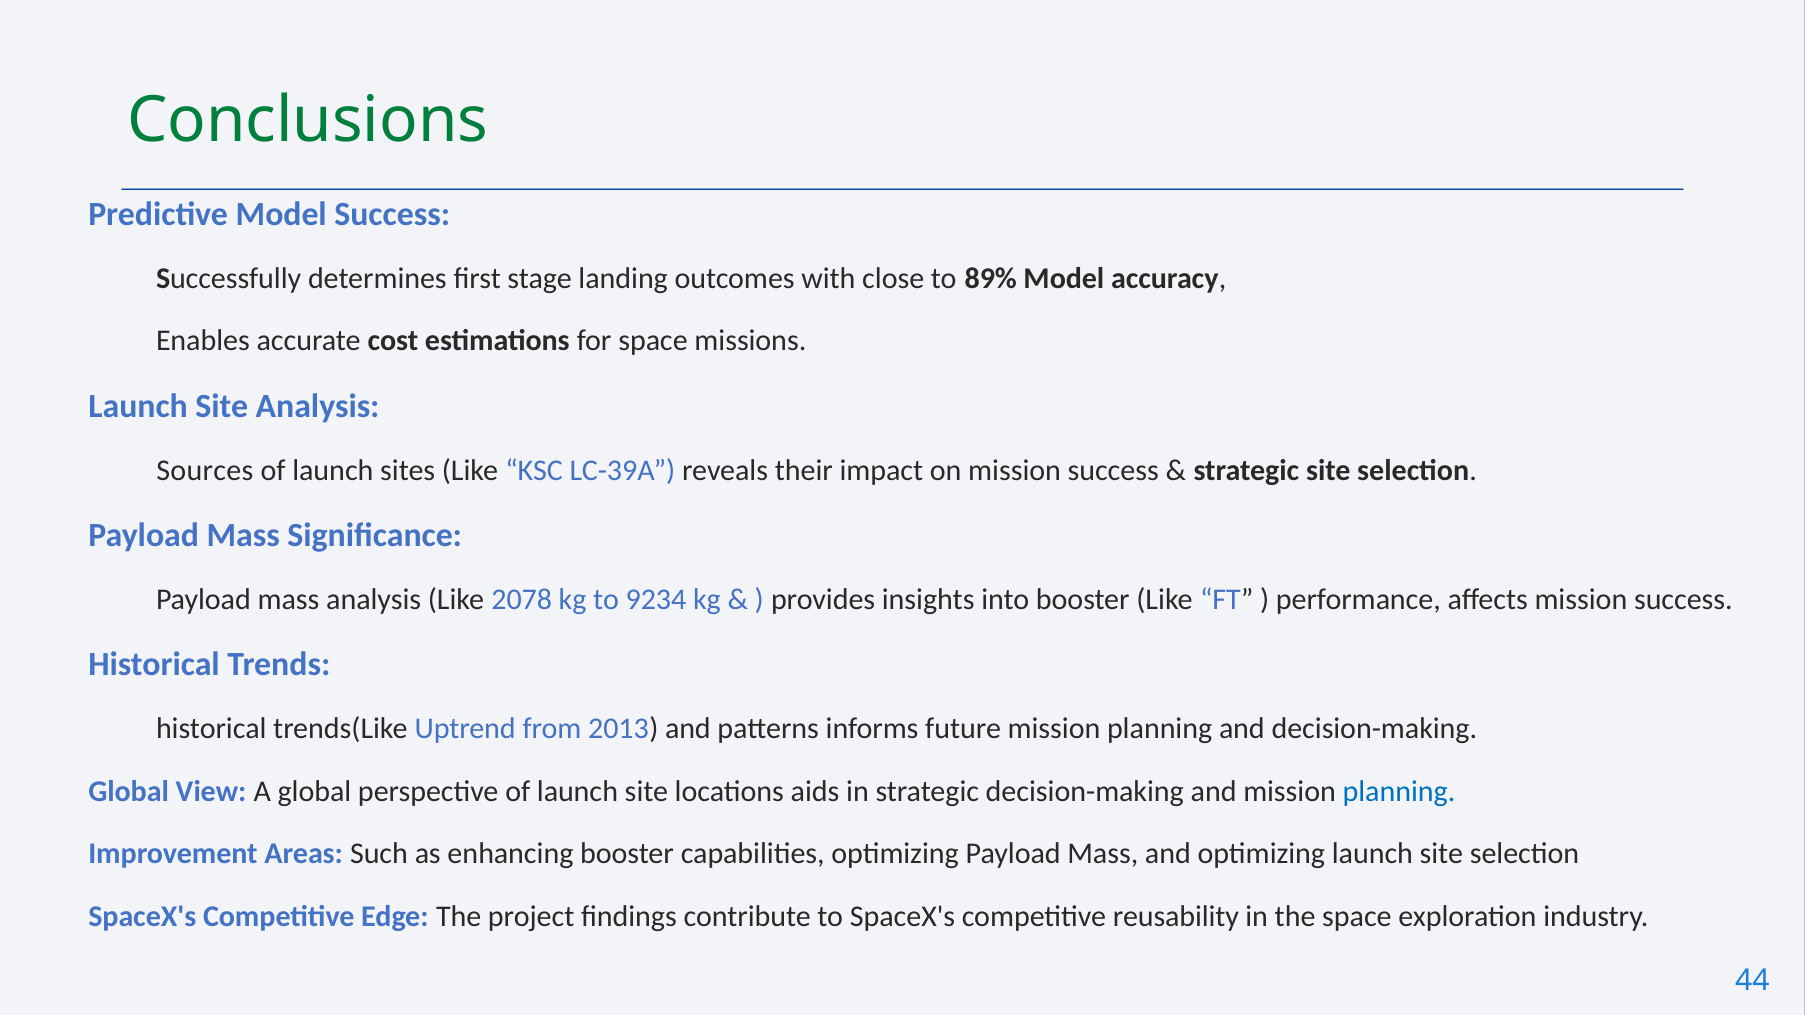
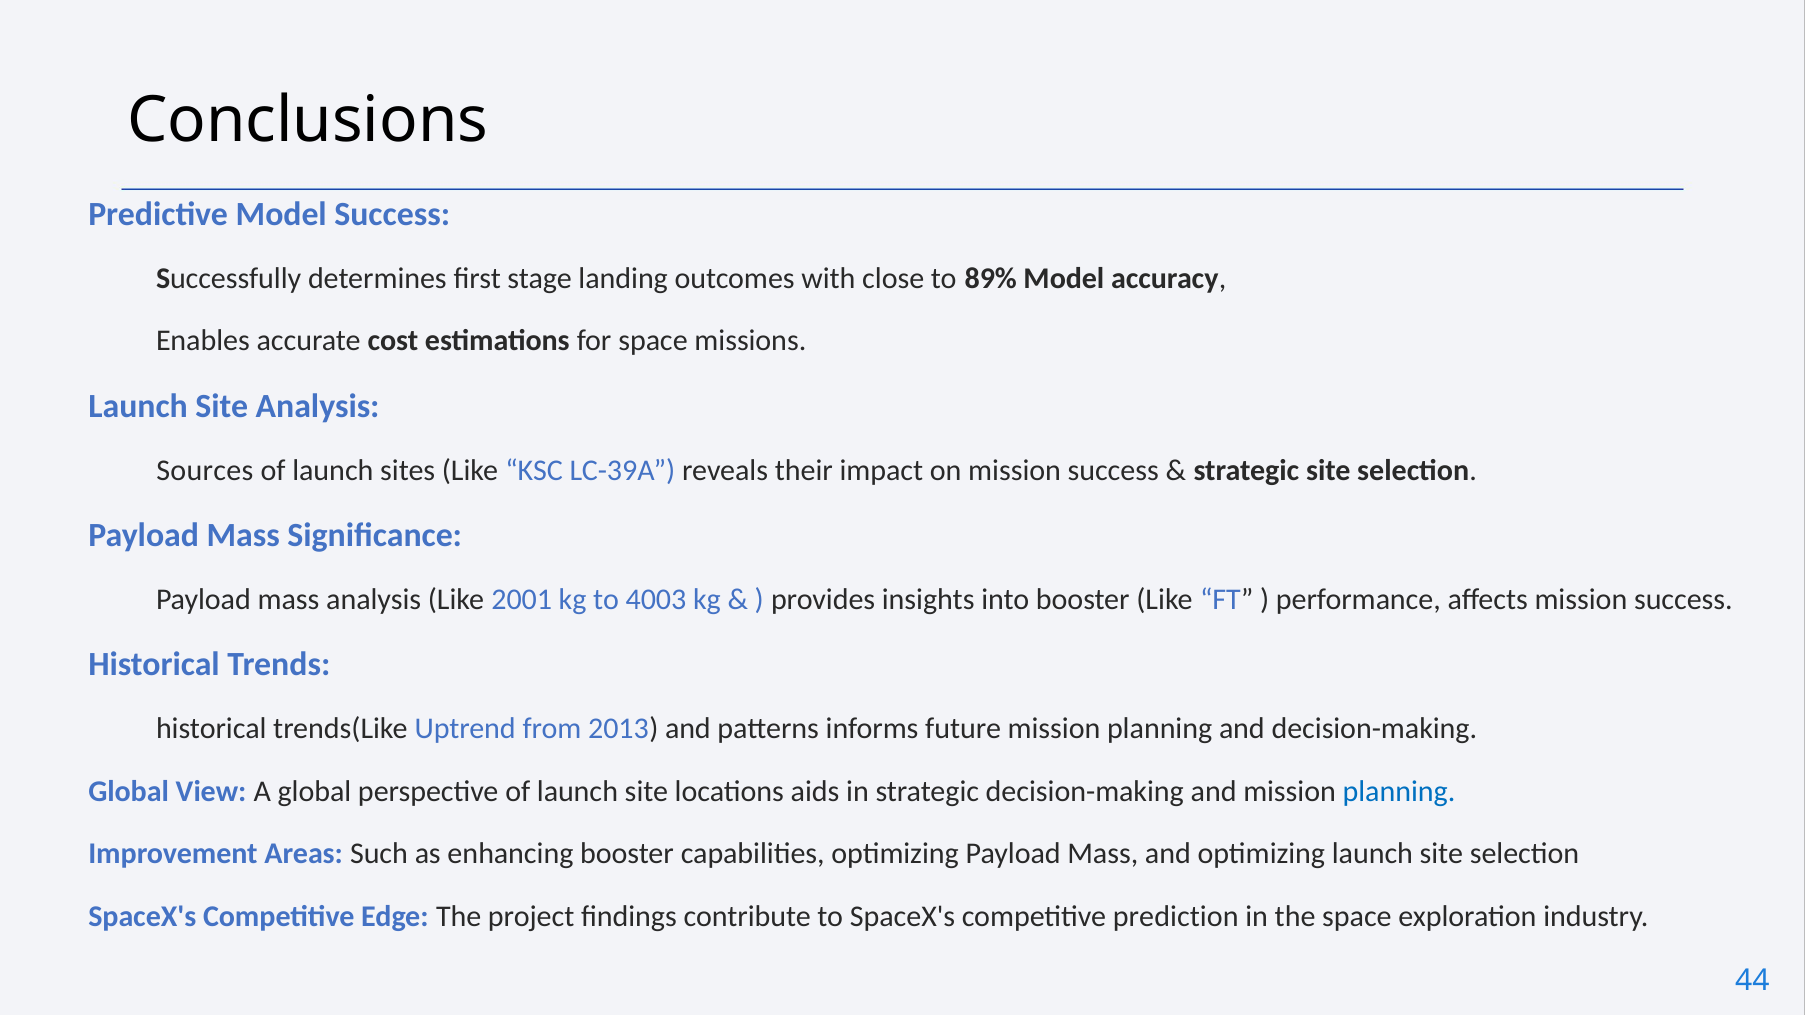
Conclusions colour: green -> black (308, 121)
2078: 2078 -> 2001 (522, 600)
9234: 9234 -> 4003 (656, 600)
reusability: reusability -> prediction (1176, 916)
